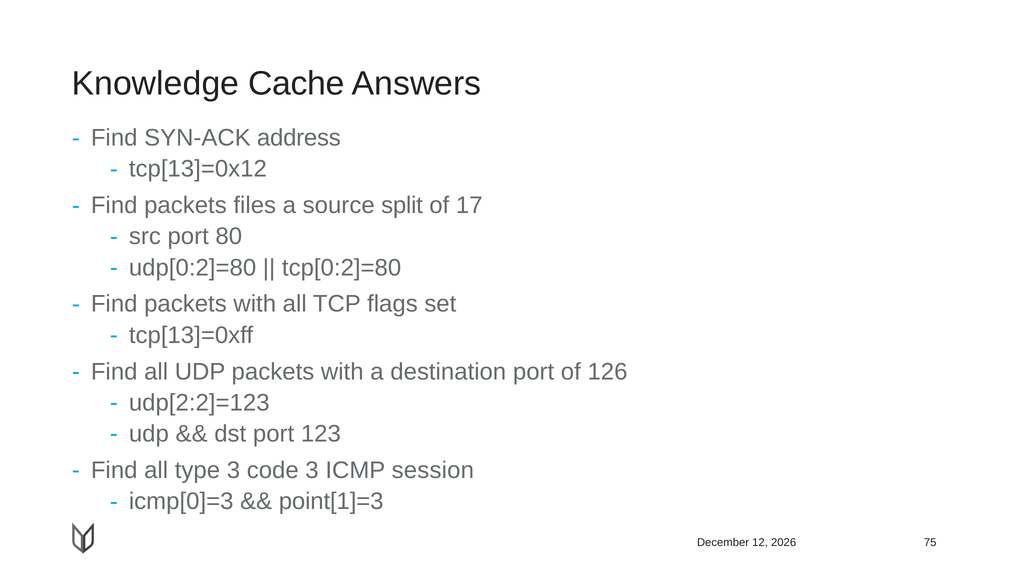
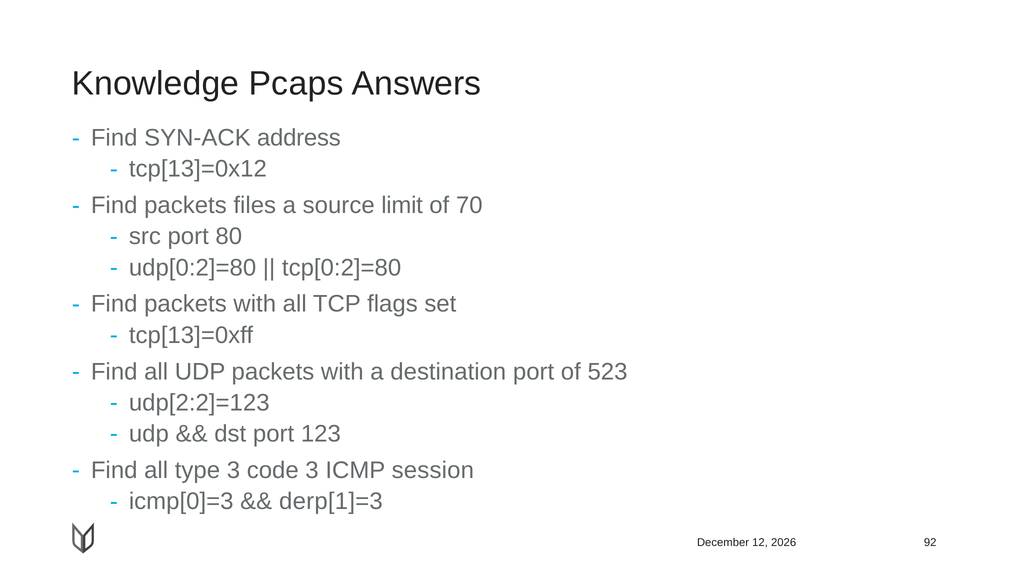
Cache: Cache -> Pcaps (296, 84)
split: split -> limit (402, 206)
17: 17 -> 70 (469, 206)
126: 126 -> 523 (608, 372)
point[1]=3: point[1]=3 -> derp[1]=3 (331, 502)
75: 75 -> 92 (930, 543)
